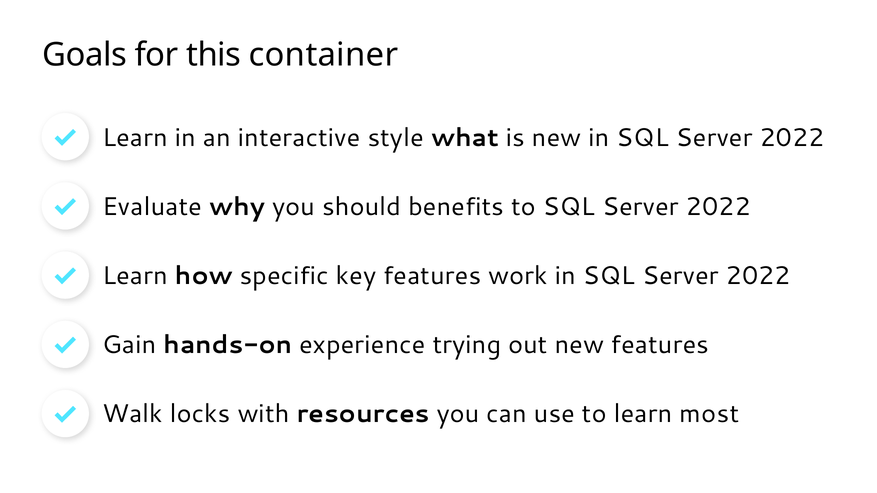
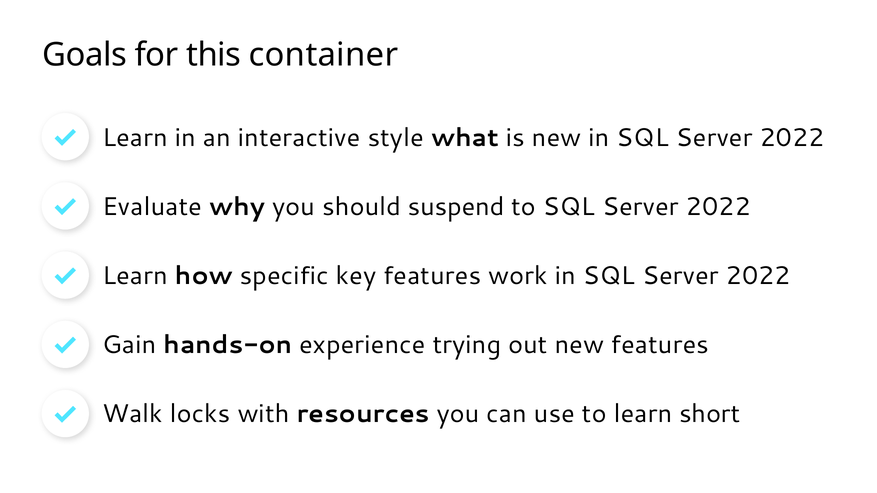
benefits: benefits -> suspend (456, 207)
most: most -> short (710, 414)
